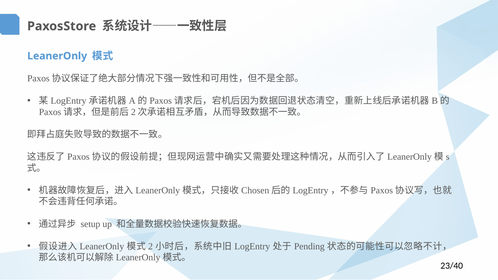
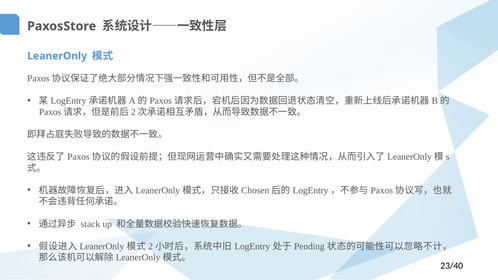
setup: setup -> stack (90, 224)
